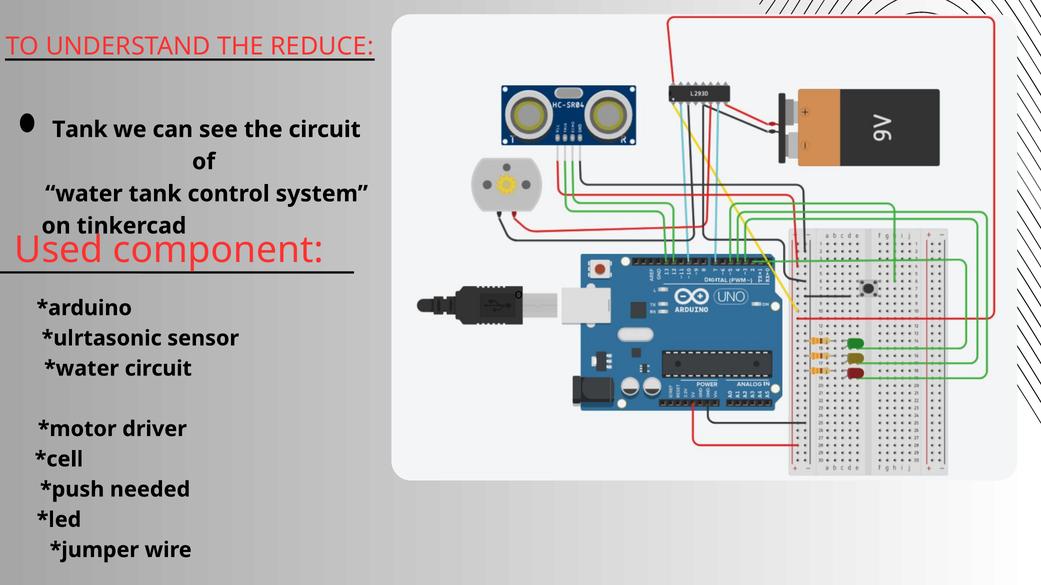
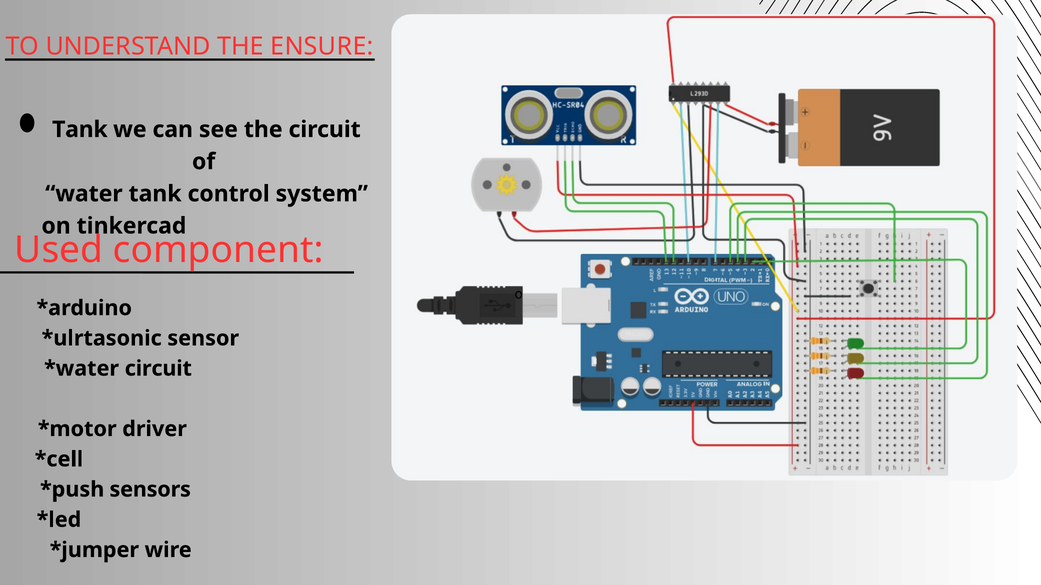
REDUCE: REDUCE -> ENSURE (322, 47)
needed: needed -> sensors (150, 490)
